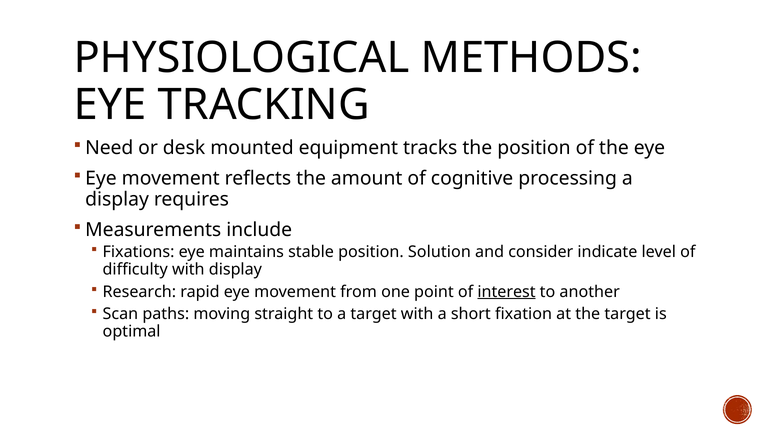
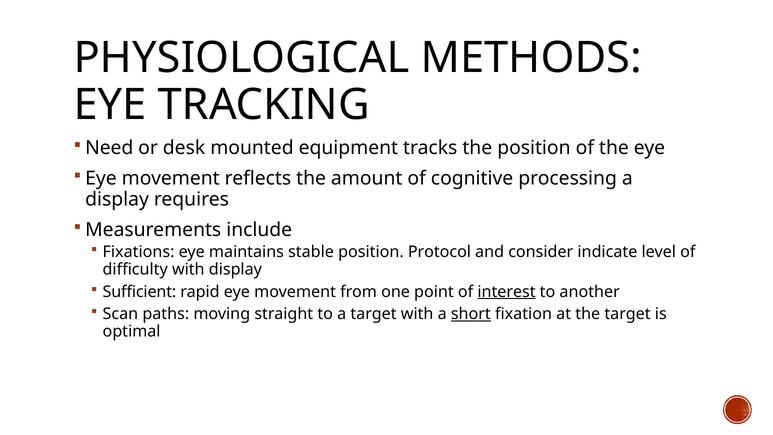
Solution: Solution -> Protocol (439, 252)
Research: Research -> Sufficient (139, 292)
short underline: none -> present (471, 314)
